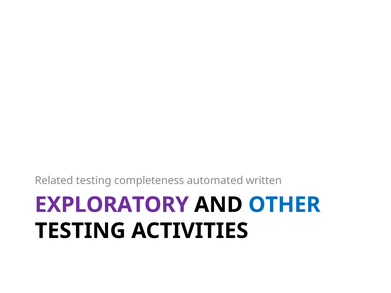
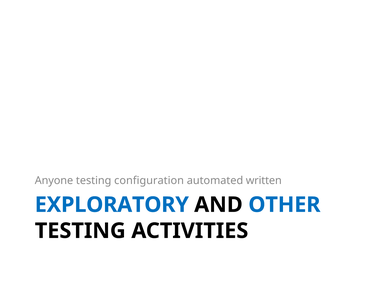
Related: Related -> Anyone (54, 181)
completeness: completeness -> configuration (149, 181)
EXPLORATORY colour: purple -> blue (112, 205)
